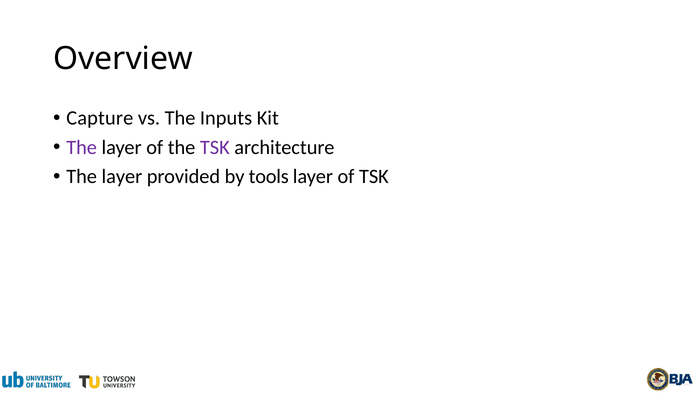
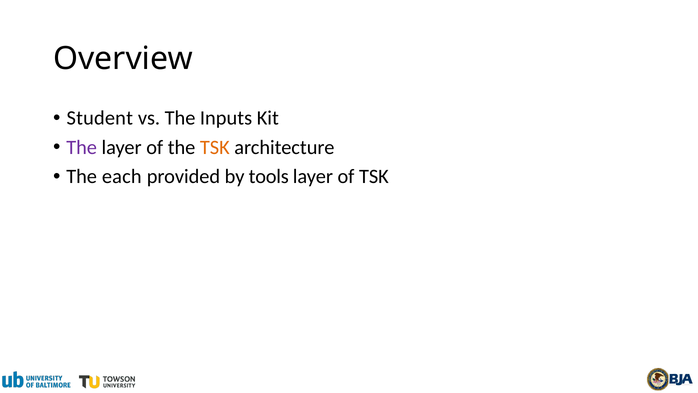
Capture: Capture -> Student (100, 118)
TSK colour: purple -> orange (215, 147)
layer: layer -> each (122, 177)
